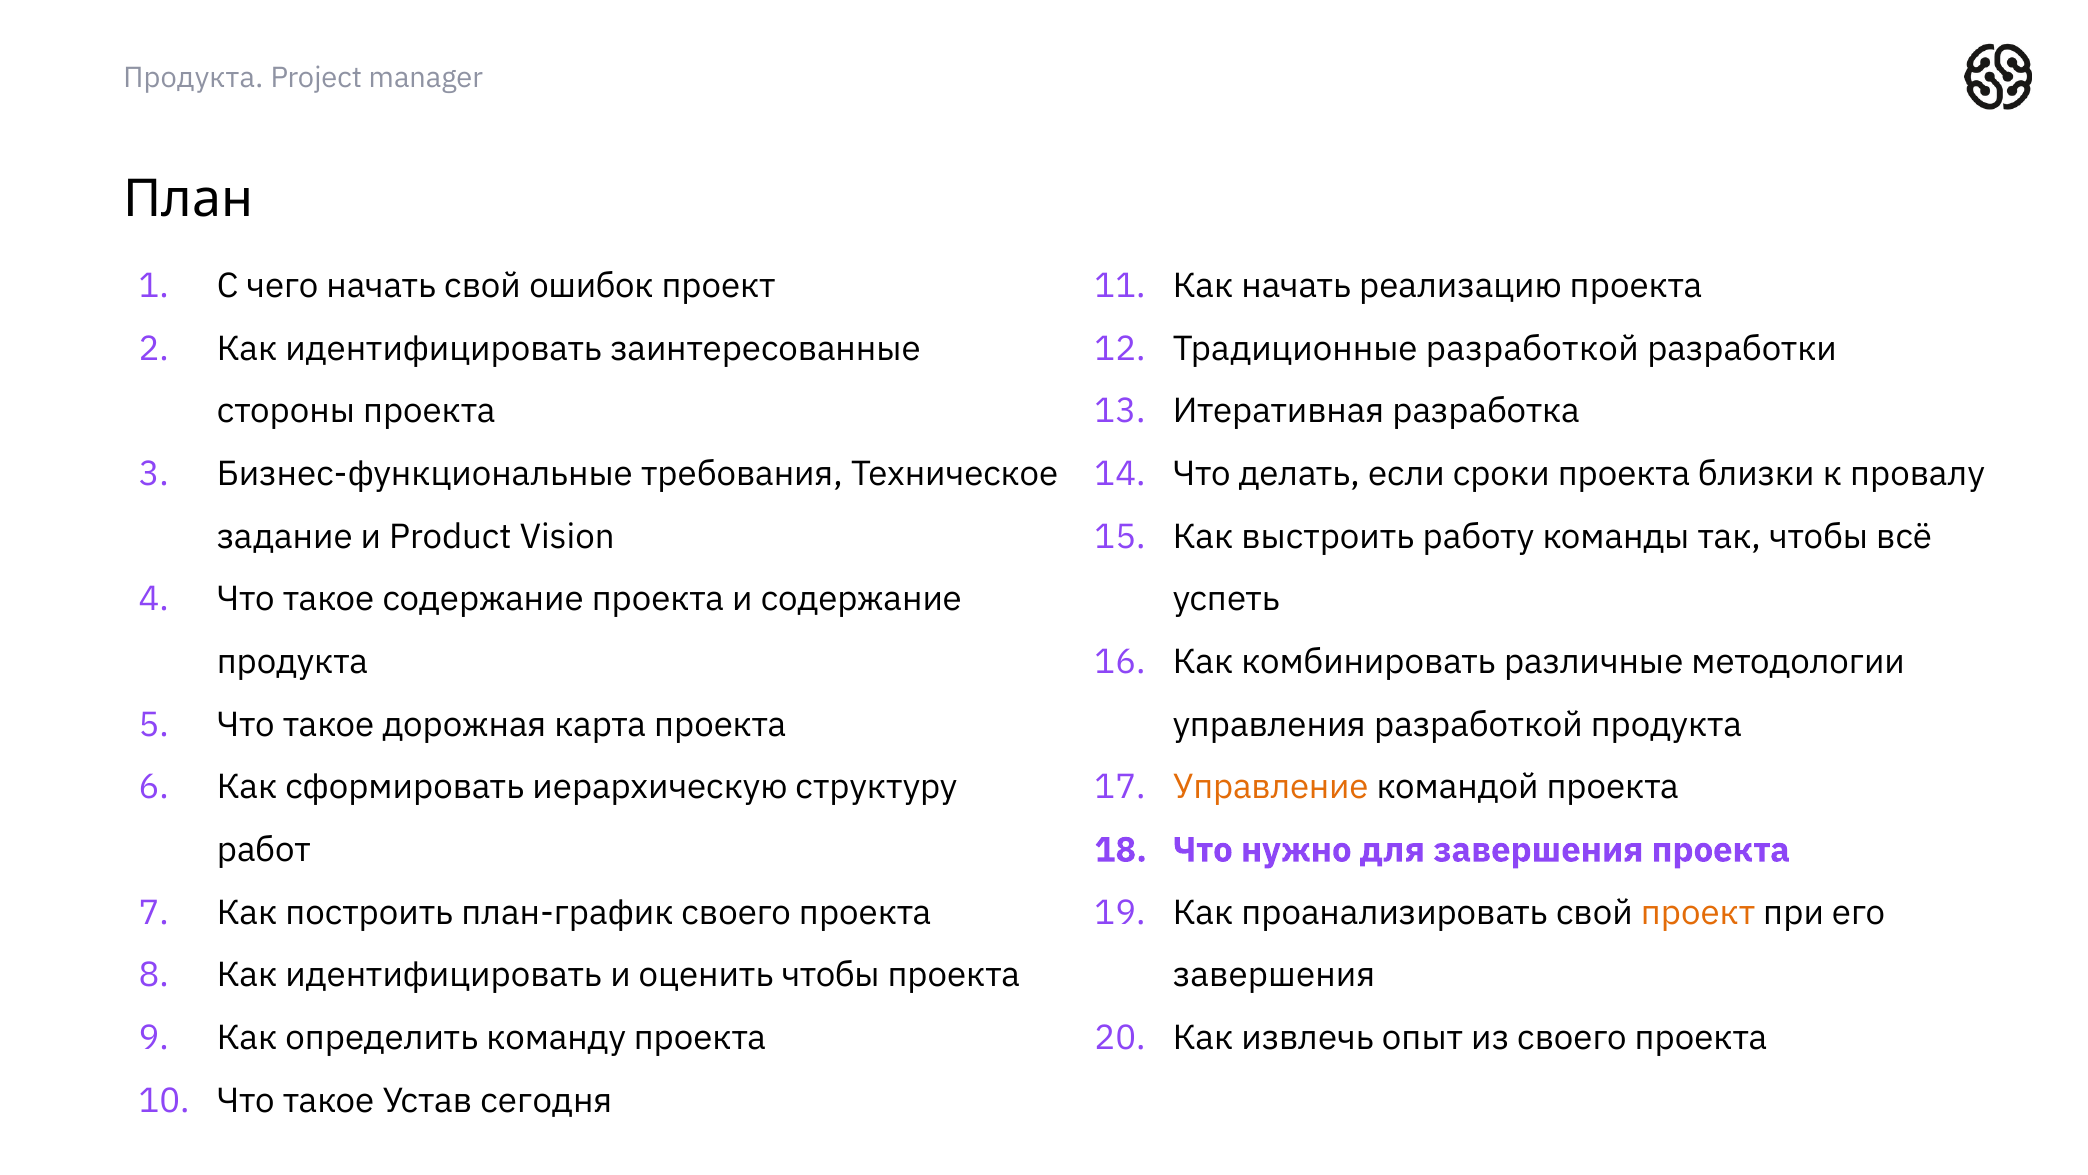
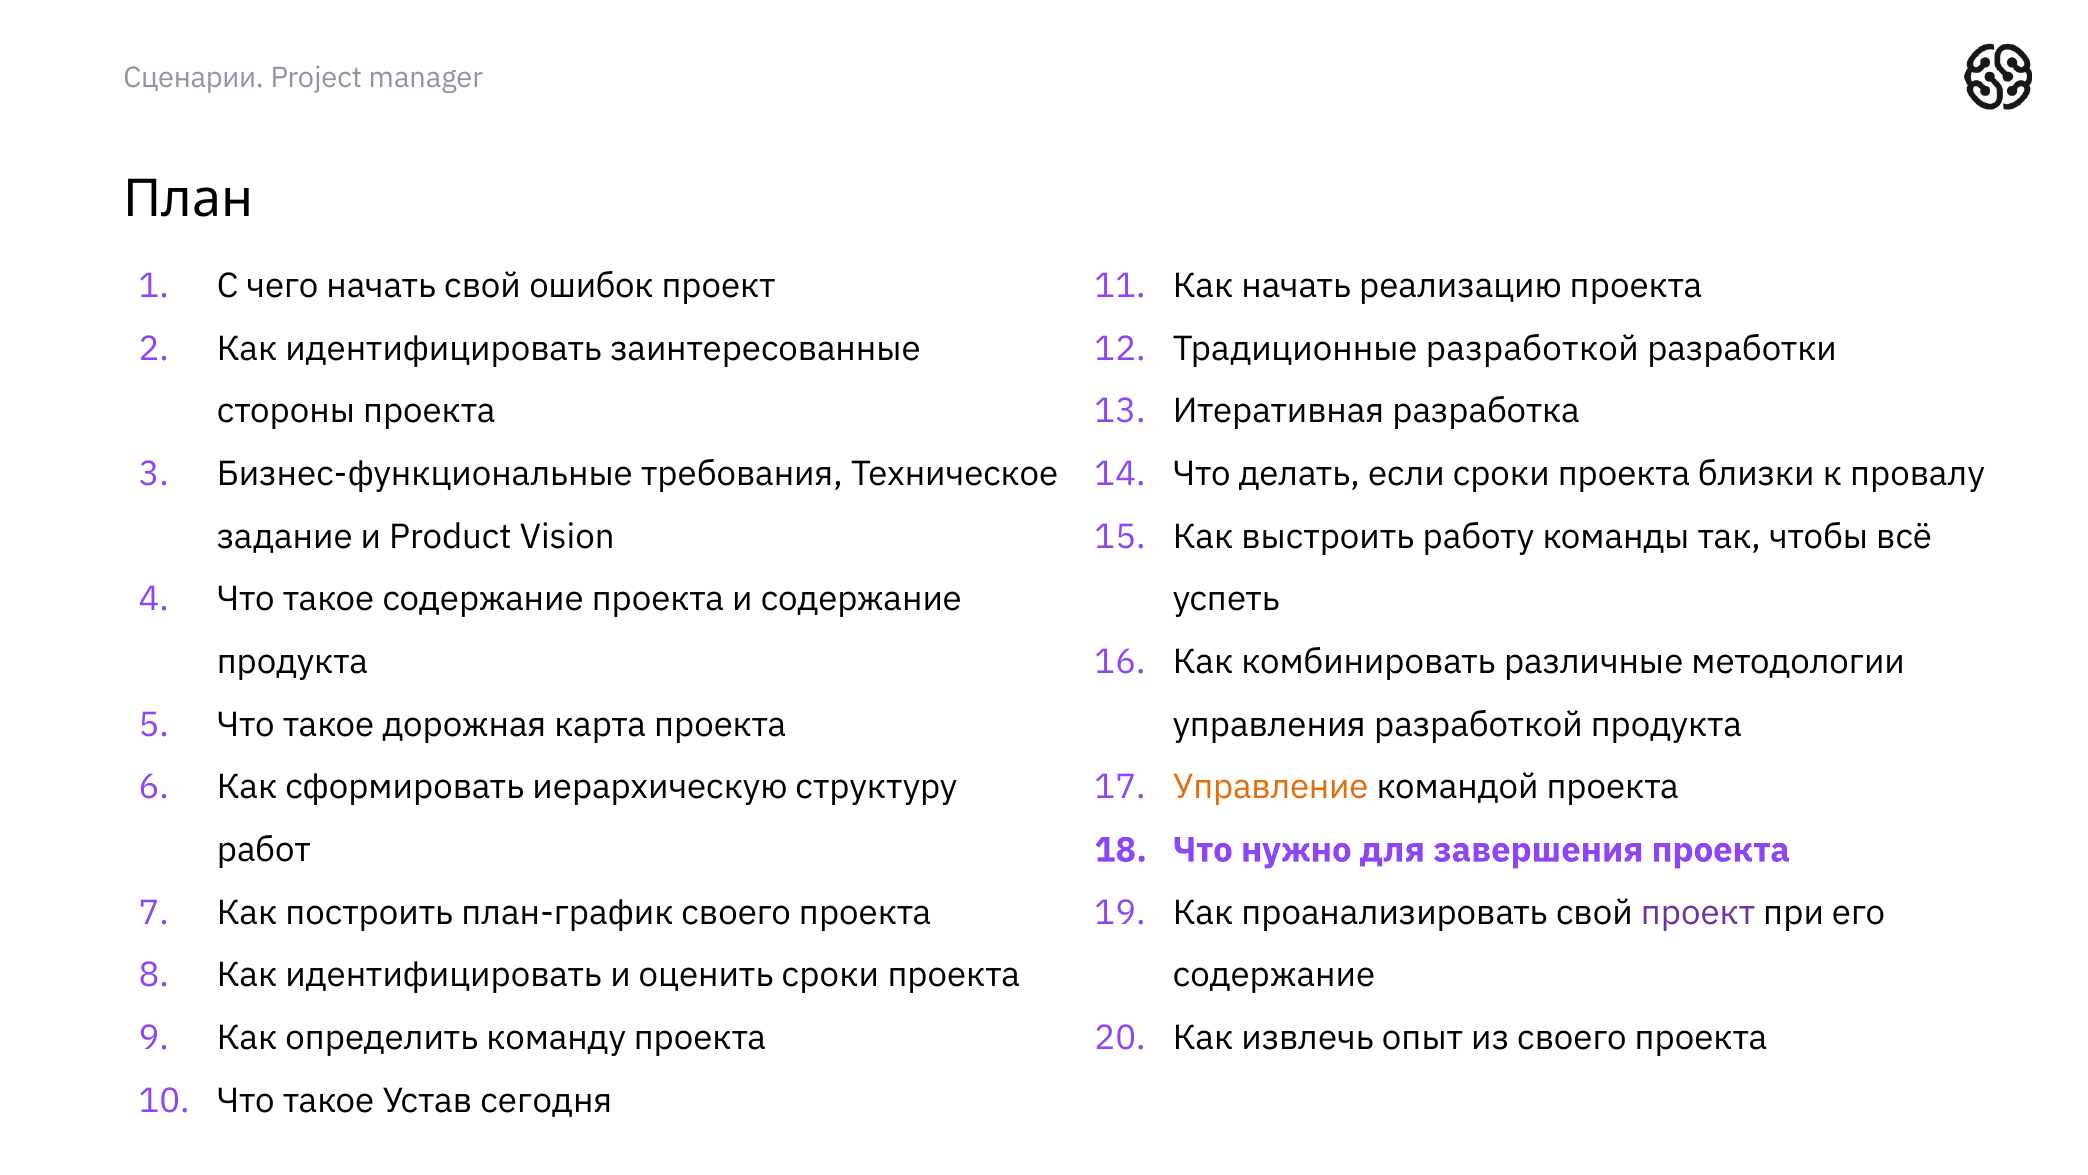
Продукта: Продукта -> Сценарии (194, 78)
проект colour: orange -> purple (1698, 912)
оценить чтобы: чтобы -> сроки (830, 975)
завершения: завершения -> содержание (1274, 975)
